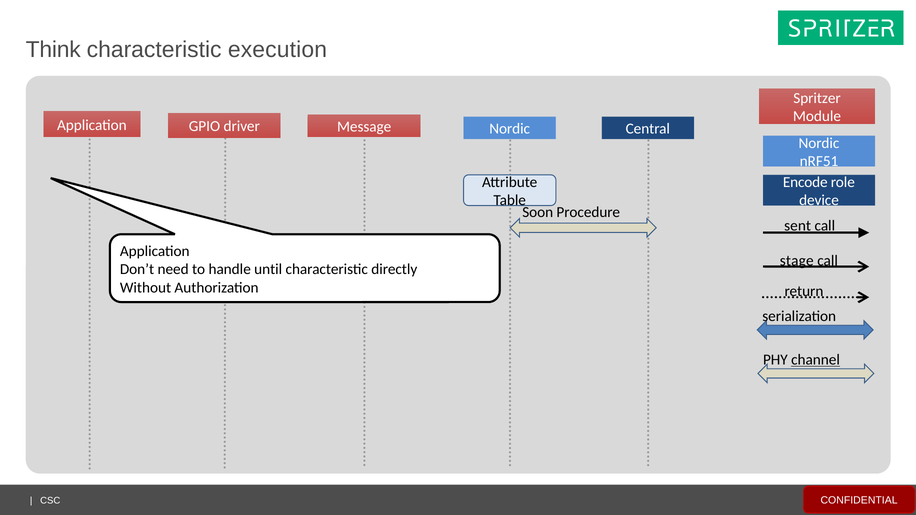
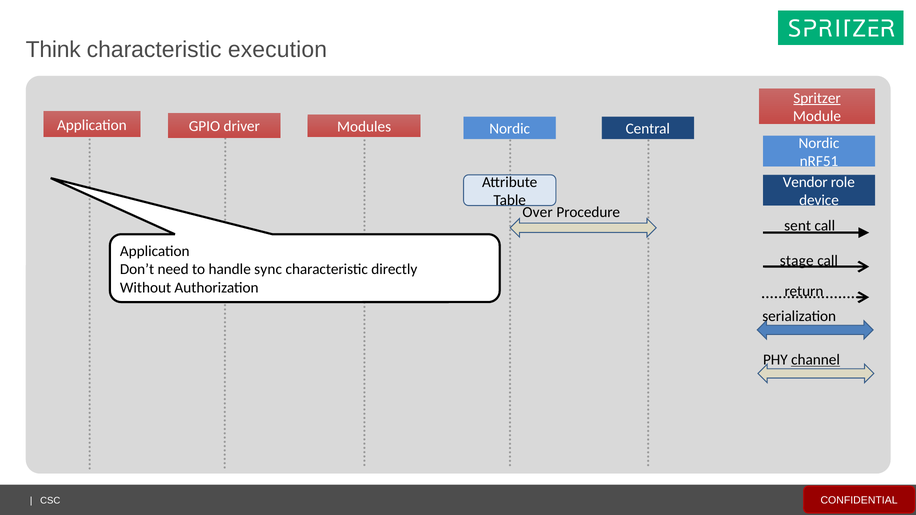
Spritzer underline: none -> present (817, 98)
Message: Message -> Modules (364, 127)
Encode: Encode -> Vendor (805, 182)
Soon: Soon -> Over (538, 212)
until: until -> sync (268, 269)
